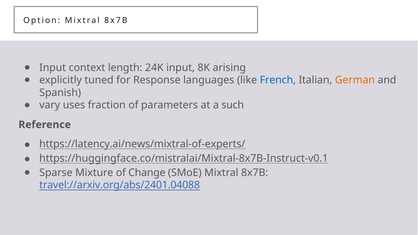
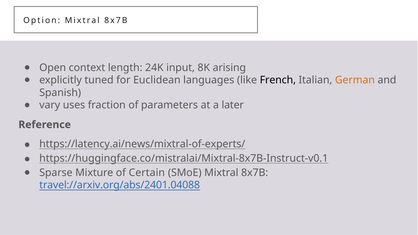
Input: Input -> Open (53, 68)
Response: Response -> Euclidean (157, 80)
French colour: blue -> black (278, 80)
such: such -> later (233, 105)
Change: Change -> Certain (147, 173)
